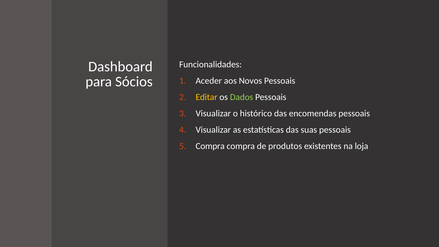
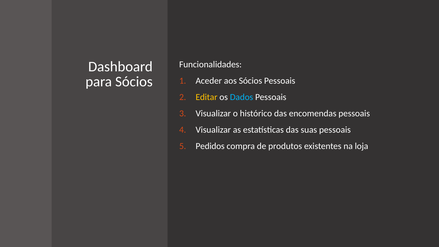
aos Novos: Novos -> Sócios (250, 81)
Dados colour: light green -> light blue (242, 97)
Compra: Compra -> Pedidos (210, 146)
